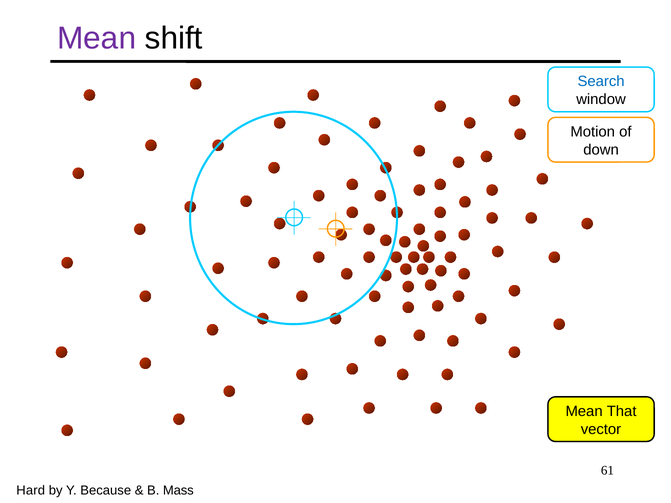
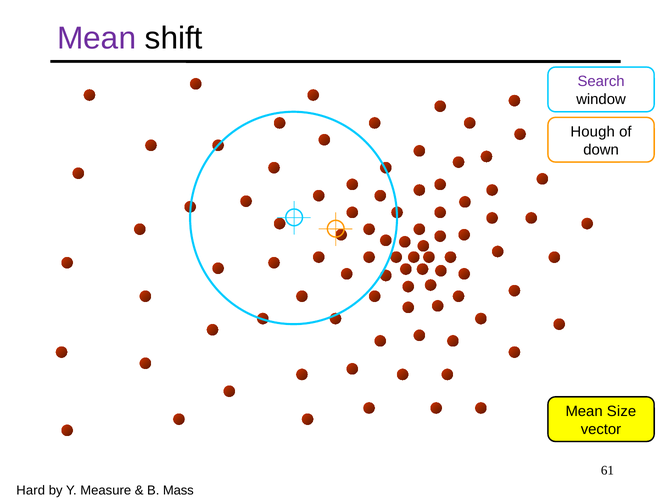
Search colour: blue -> purple (601, 82)
Motion: Motion -> Hough (593, 132)
That: That -> Size (622, 411)
Because: Because -> Measure (106, 491)
